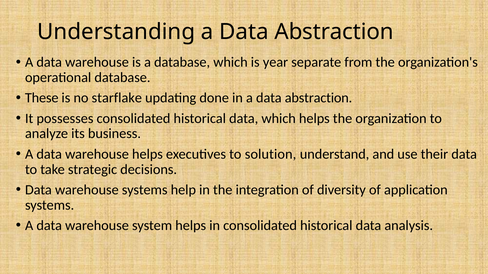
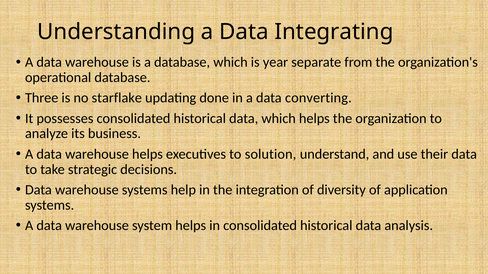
Understanding a Data Abstraction: Abstraction -> Integrating (334, 32)
These: These -> Three (42, 98)
in a data abstraction: abstraction -> converting (318, 98)
